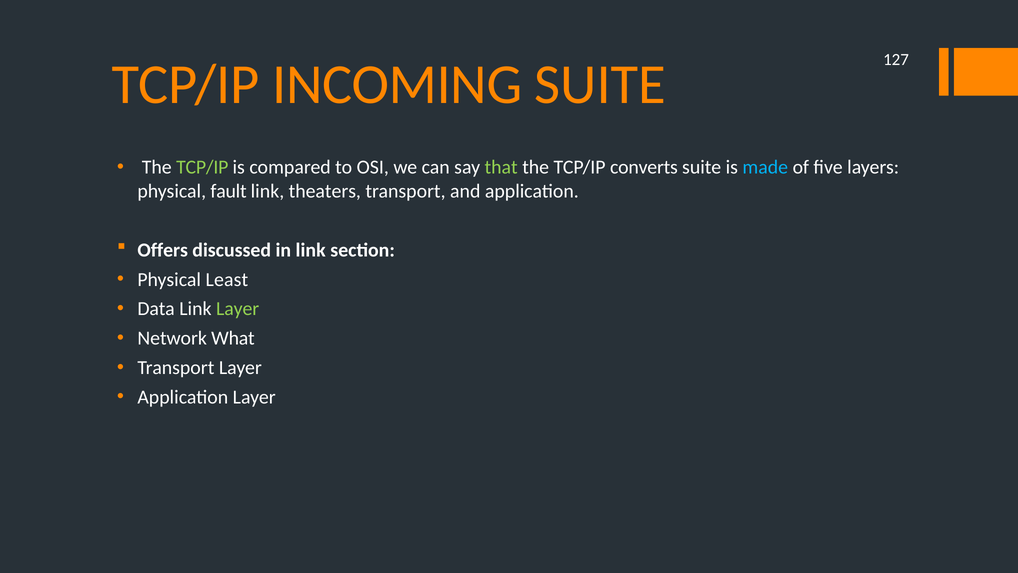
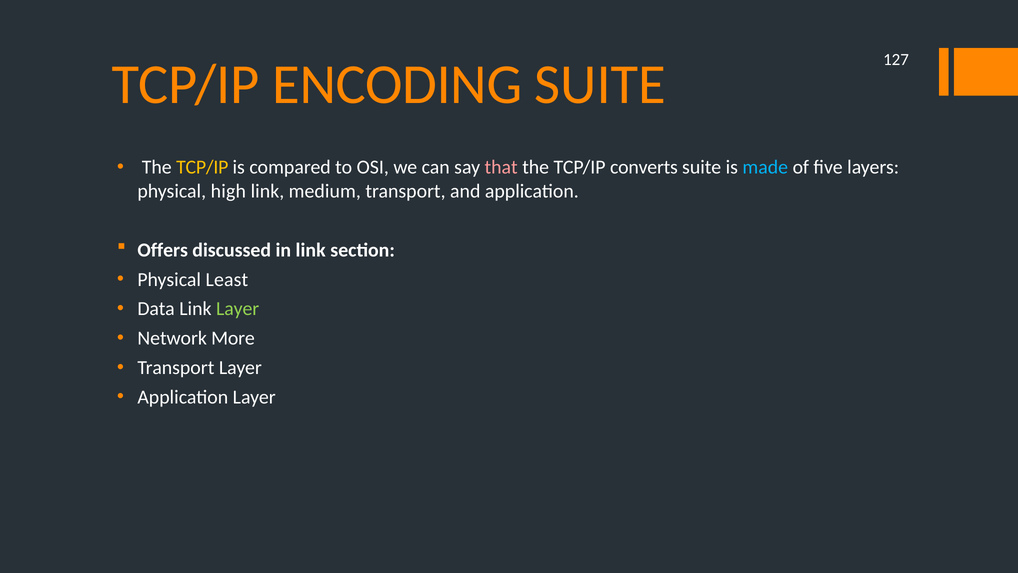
INCOMING: INCOMING -> ENCODING (397, 84)
TCP/IP colour: light green -> yellow (202, 167)
that colour: light green -> pink (501, 167)
fault: fault -> high (228, 191)
theaters: theaters -> medium (325, 191)
What: What -> More (233, 338)
